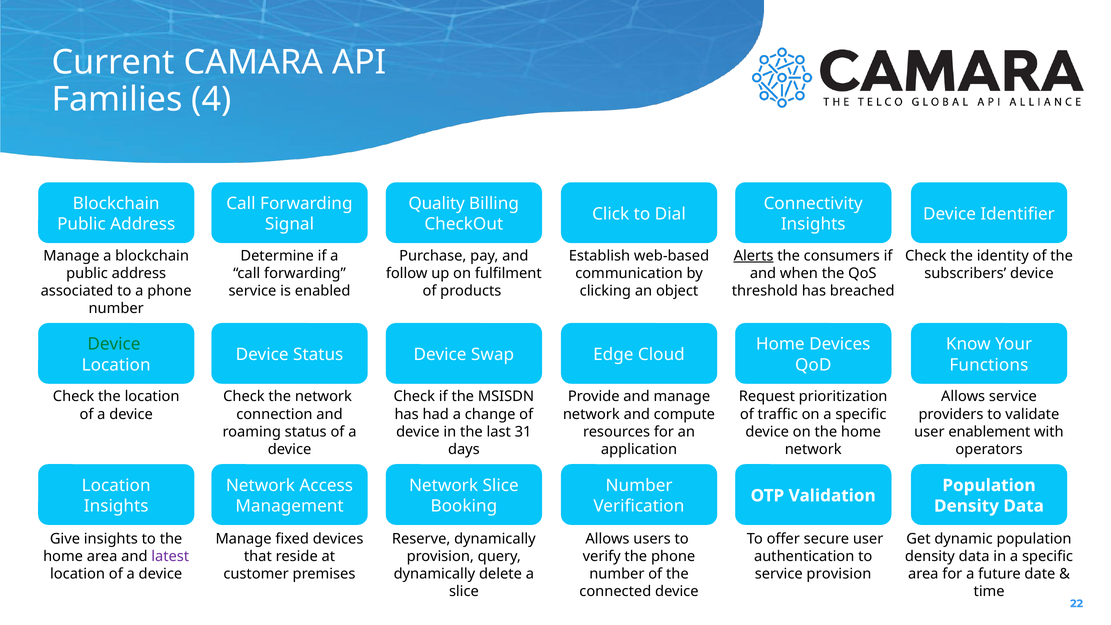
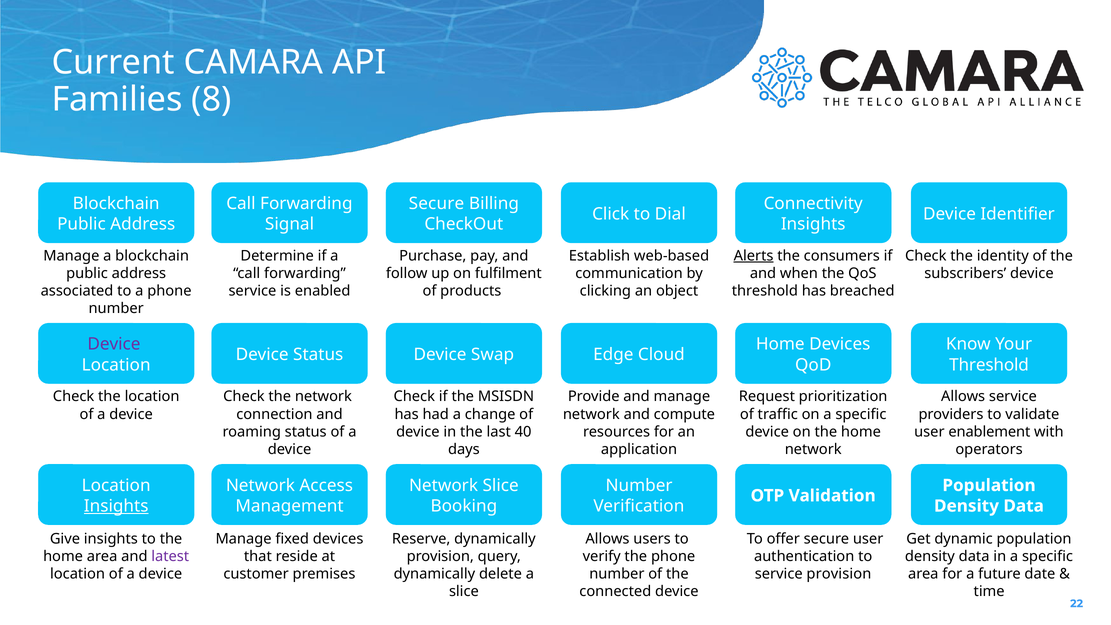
4: 4 -> 8 (212, 100)
Quality: Quality -> Secure (436, 204)
Device colour: green -> purple (114, 344)
Functions: Functions -> Threshold (989, 365)
31: 31 -> 40 (523, 432)
Insights underline: none -> present (116, 506)
